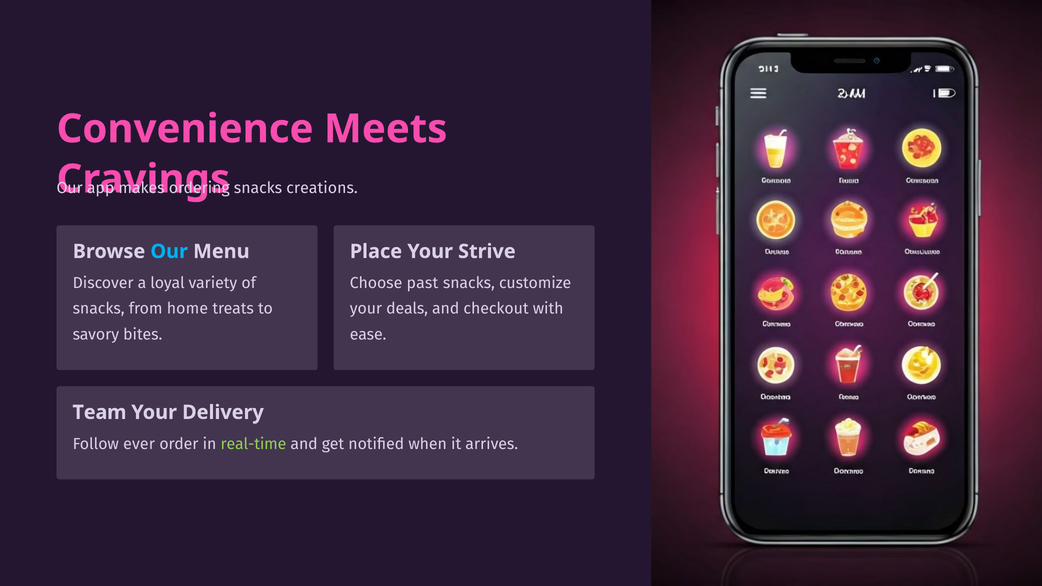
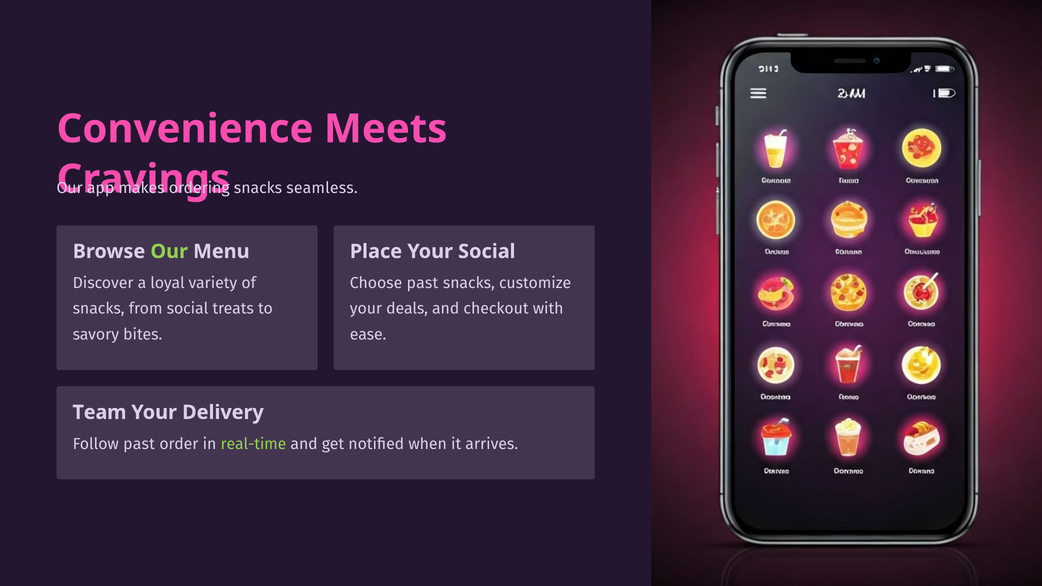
creations: creations -> seamless (322, 188)
Our colour: light blue -> light green (169, 252)
Your Strive: Strive -> Social (487, 252)
from home: home -> social (188, 309)
Follow ever: ever -> past (139, 444)
